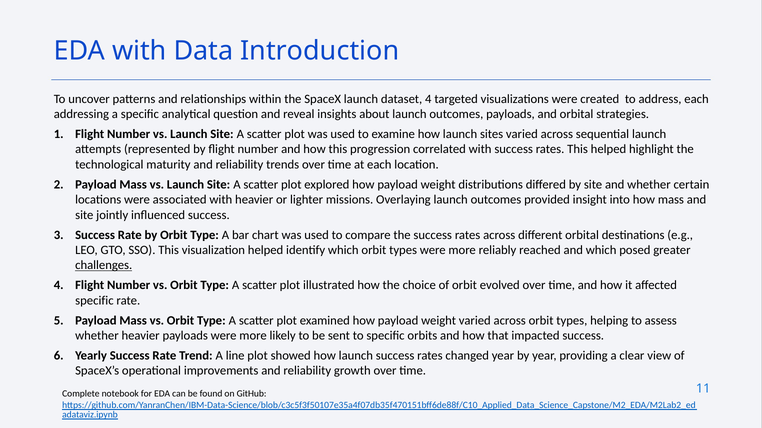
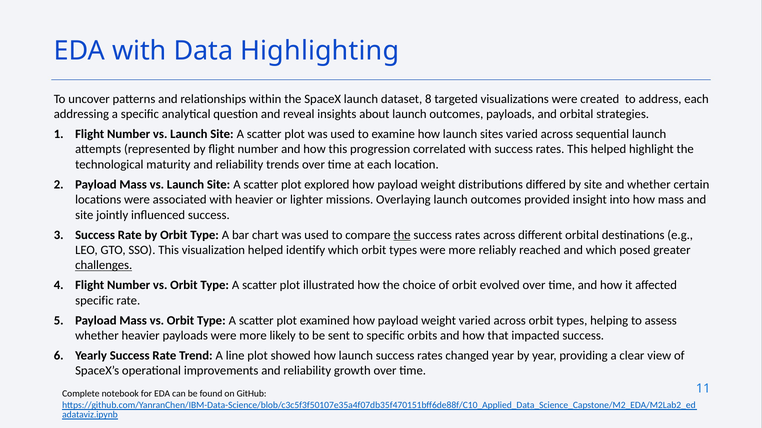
Introduction: Introduction -> Highlighting (320, 51)
dataset 4: 4 -> 8 (428, 99)
the underline: none -> present (402, 235)
